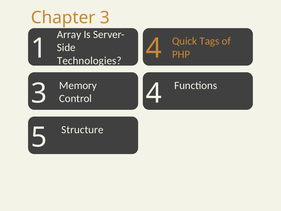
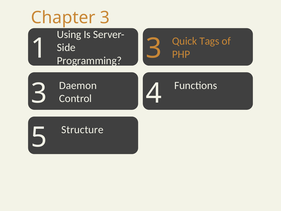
Array: Array -> Using (69, 34)
1 4: 4 -> 3 (154, 48)
Technologies: Technologies -> Programming (89, 61)
Memory: Memory -> Daemon (78, 85)
